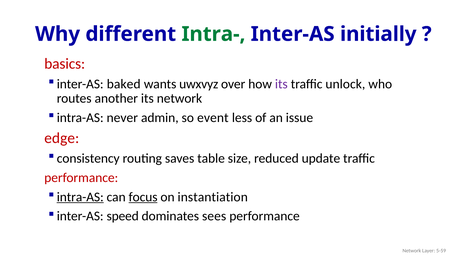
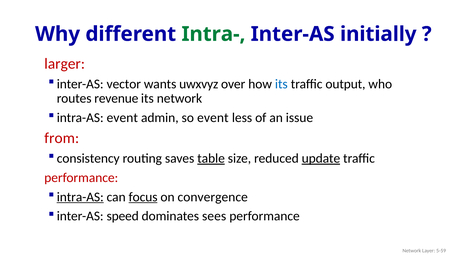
basics: basics -> larger (65, 64)
baked: baked -> vector (124, 84)
its colour: purple -> blue (281, 84)
unlock: unlock -> output (345, 84)
another: another -> revenue (116, 98)
intra-AS never: never -> event (122, 118)
edge: edge -> from (62, 138)
table underline: none -> present (211, 158)
update underline: none -> present (321, 158)
instantiation: instantiation -> convergence (213, 197)
